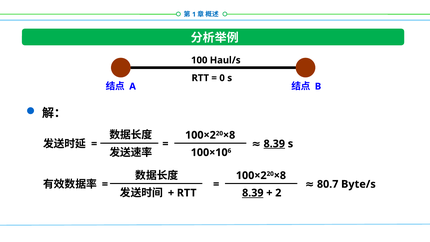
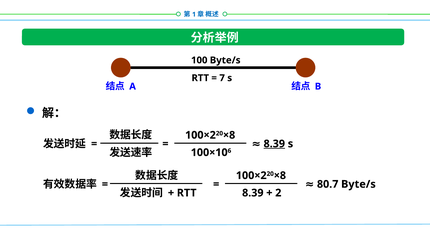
100 Haul/s: Haul/s -> Byte/s (225, 60)
0: 0 -> 7 (222, 78)
8.39 underline: present -> none (253, 193)
